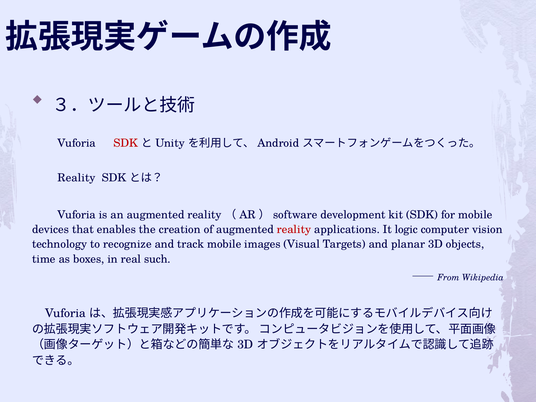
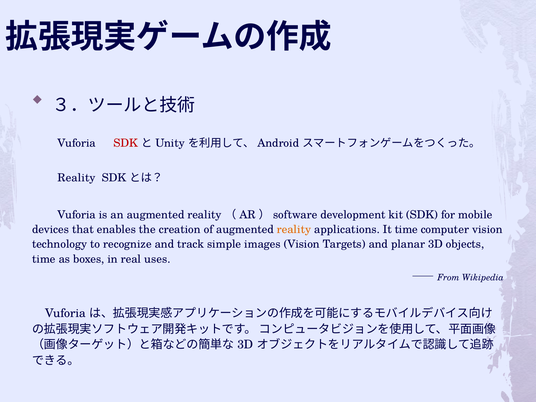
reality colour: red -> orange (294, 229)
It logic: logic -> time (406, 229)
track mobile: mobile -> simple (224, 244)
images Visual: Visual -> Vision (302, 244)
such: such -> uses (157, 259)
